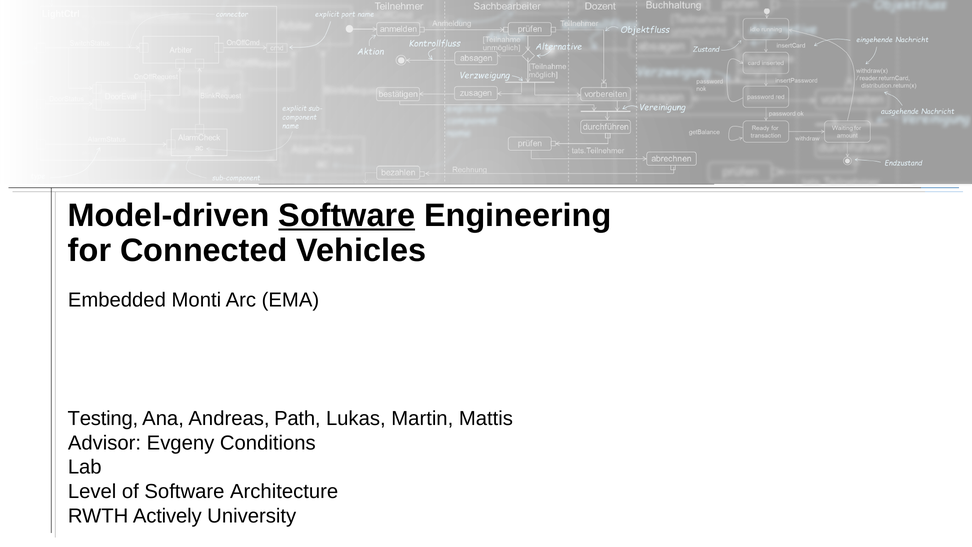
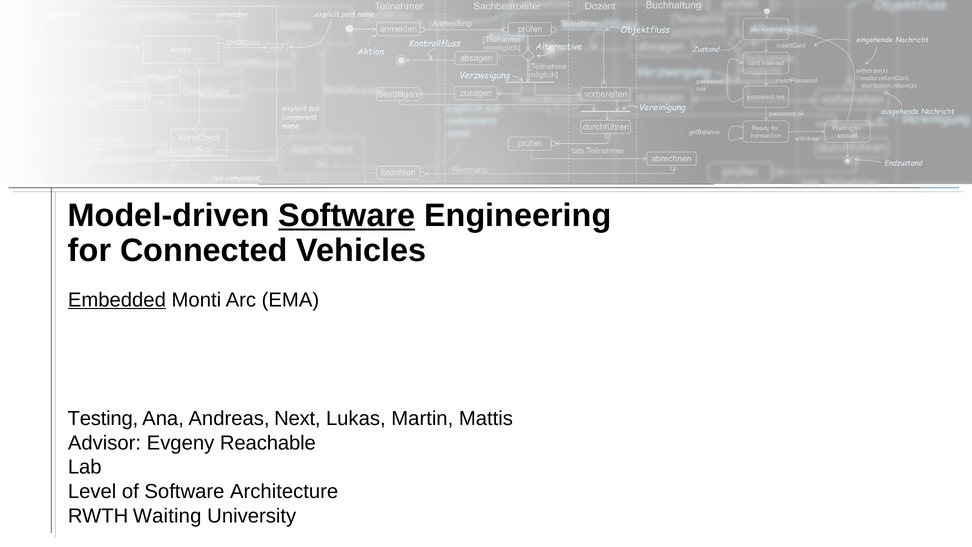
Embedded underline: none -> present (117, 300)
Path: Path -> Next (297, 418)
Conditions: Conditions -> Reachable (268, 443)
Actively: Actively -> Waiting (167, 516)
